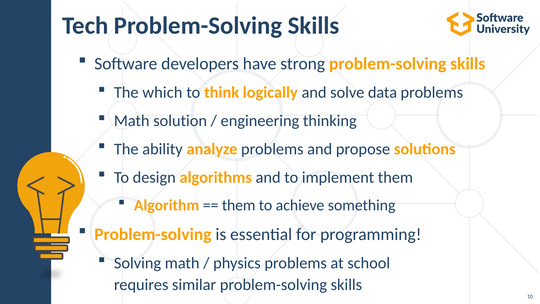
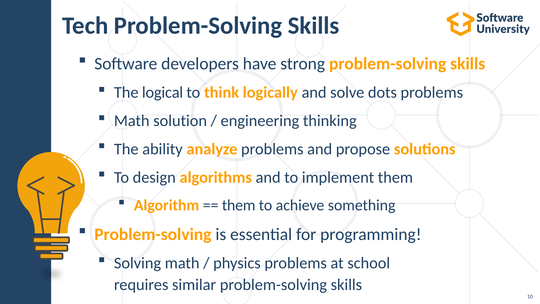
which: which -> logical (163, 92)
data: data -> dots (382, 92)
